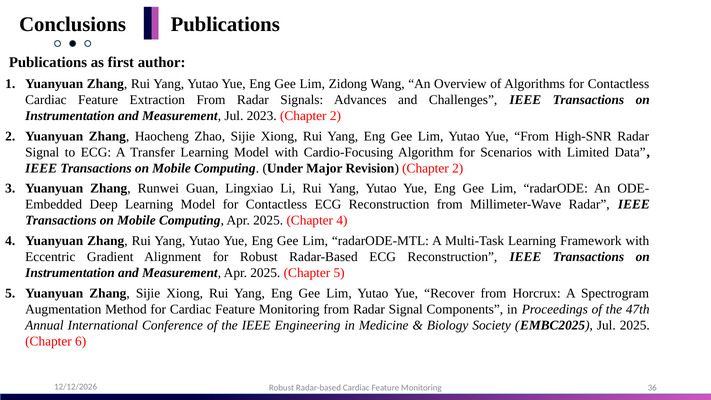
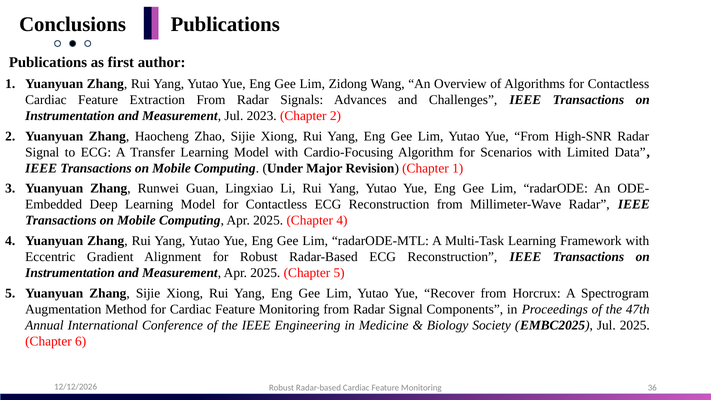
Revision Chapter 2: 2 -> 1 (458, 168)
